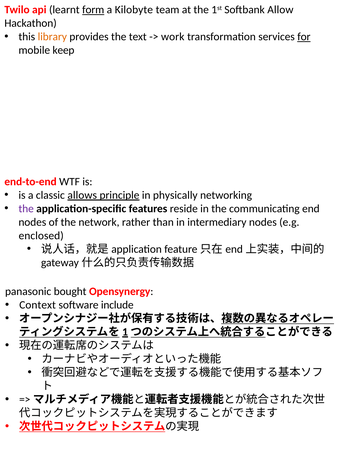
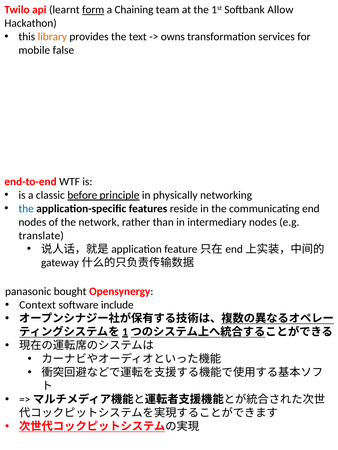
Kilobyte: Kilobyte -> Chaining (134, 10)
work: work -> owns (173, 37)
for underline: present -> none (304, 37)
keep: keep -> false (63, 50)
allows: allows -> before (82, 195)
the colour: purple -> blue (26, 209)
enclosed: enclosed -> translate (41, 236)
